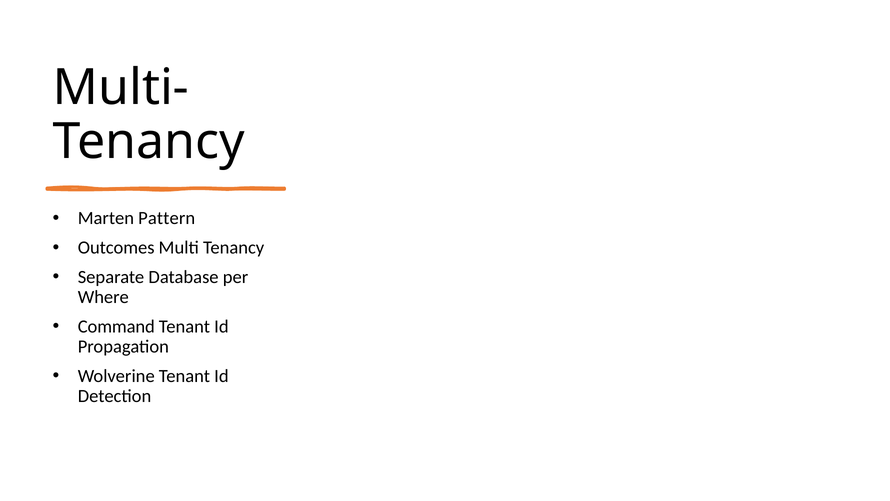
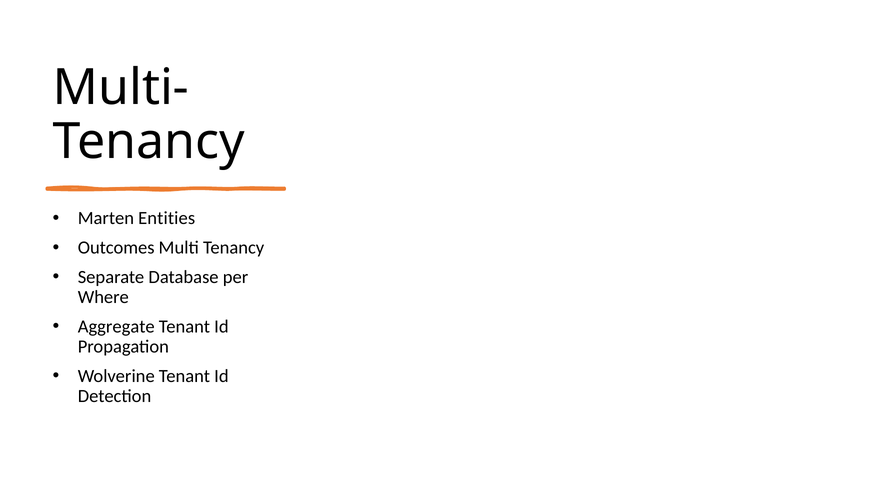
Pattern: Pattern -> Entities (167, 218)
Command: Command -> Aggregate (116, 326)
